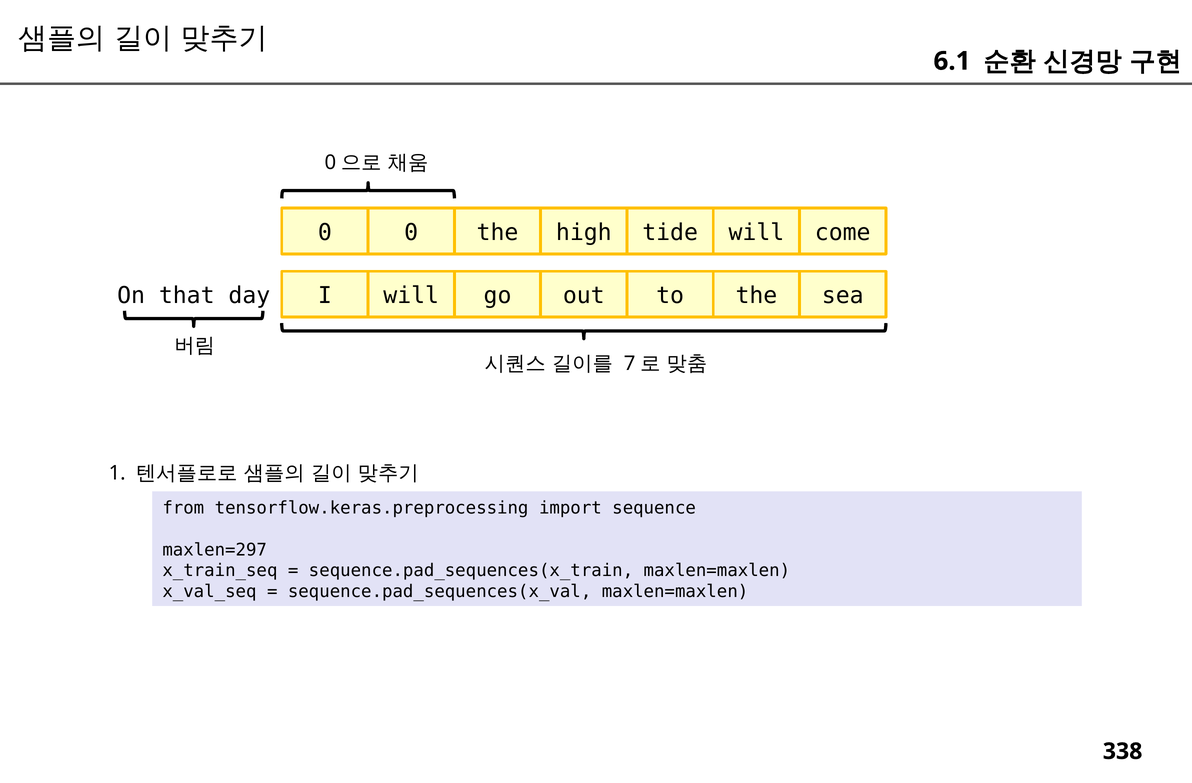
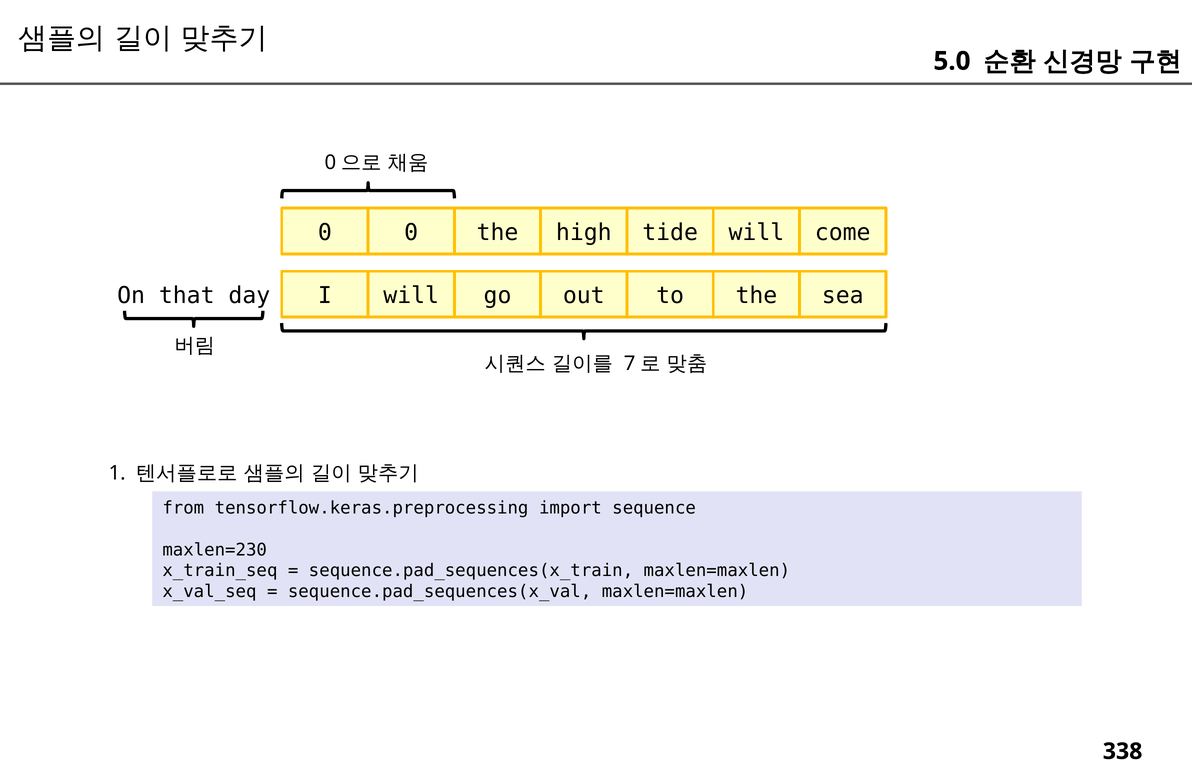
6.1: 6.1 -> 5.0 (952, 61)
maxlen=297: maxlen=297 -> maxlen=230 (215, 550)
